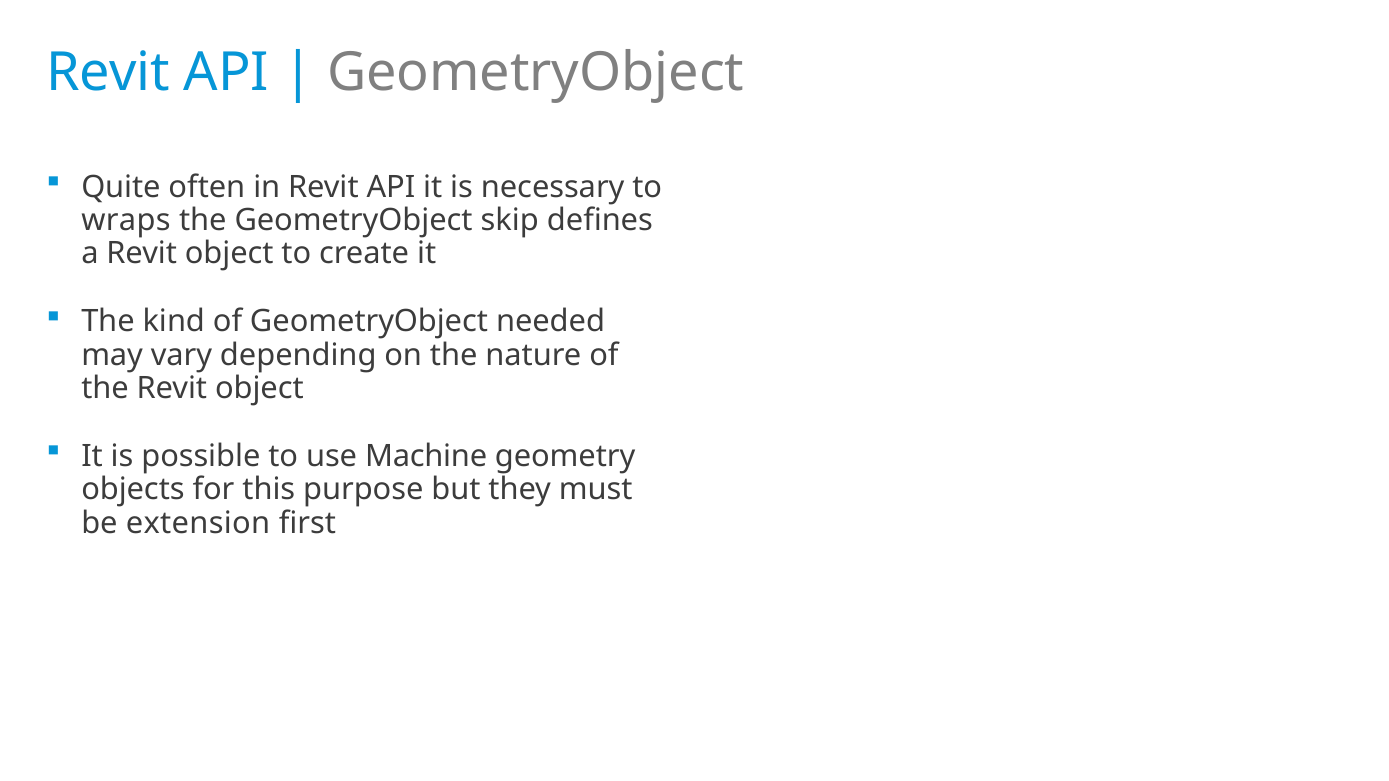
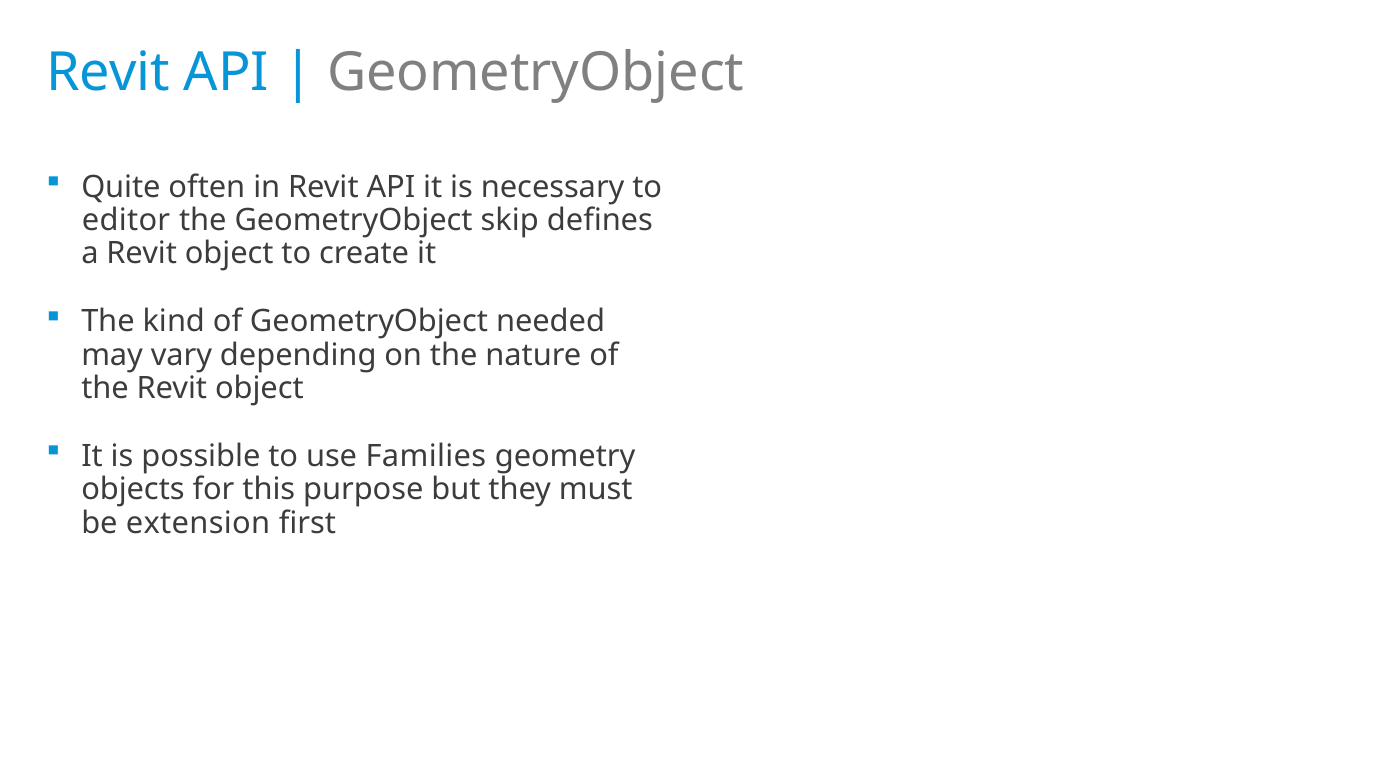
wraps: wraps -> editor (126, 220)
Machine: Machine -> Families (426, 456)
